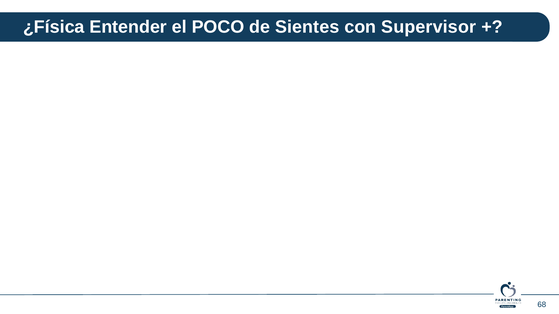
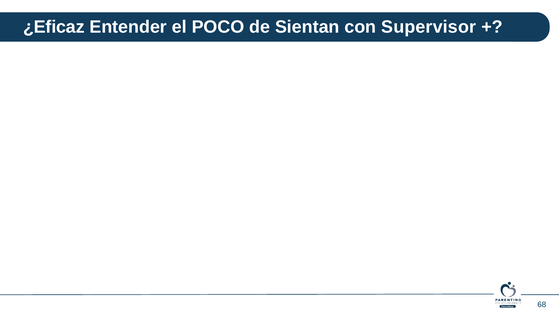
¿Física: ¿Física -> ¿Eficaz (54, 27)
Sientes: Sientes -> Sientan (307, 27)
